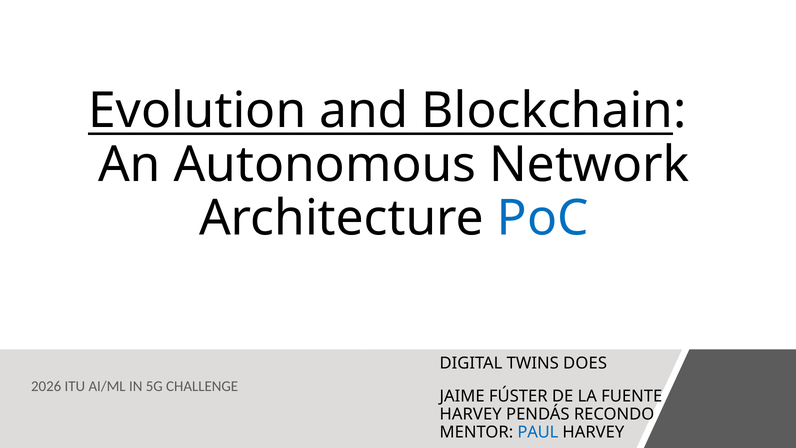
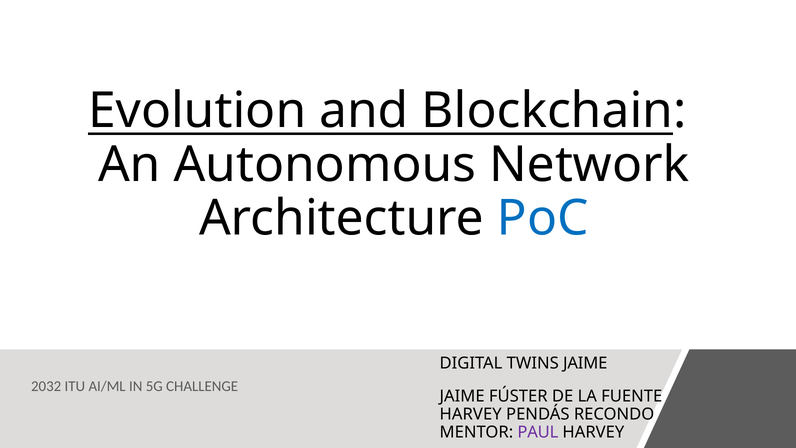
TWINS DOES: DOES -> JAIME (585, 363)
2026: 2026 -> 2032 (46, 386)
PAUL colour: blue -> purple (538, 432)
